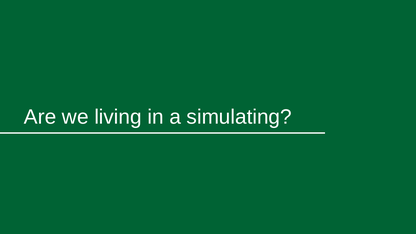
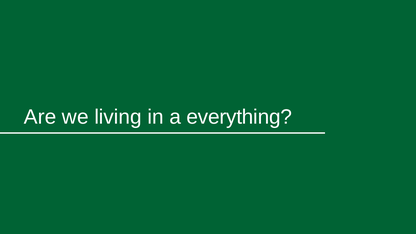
simulating: simulating -> everything (239, 117)
